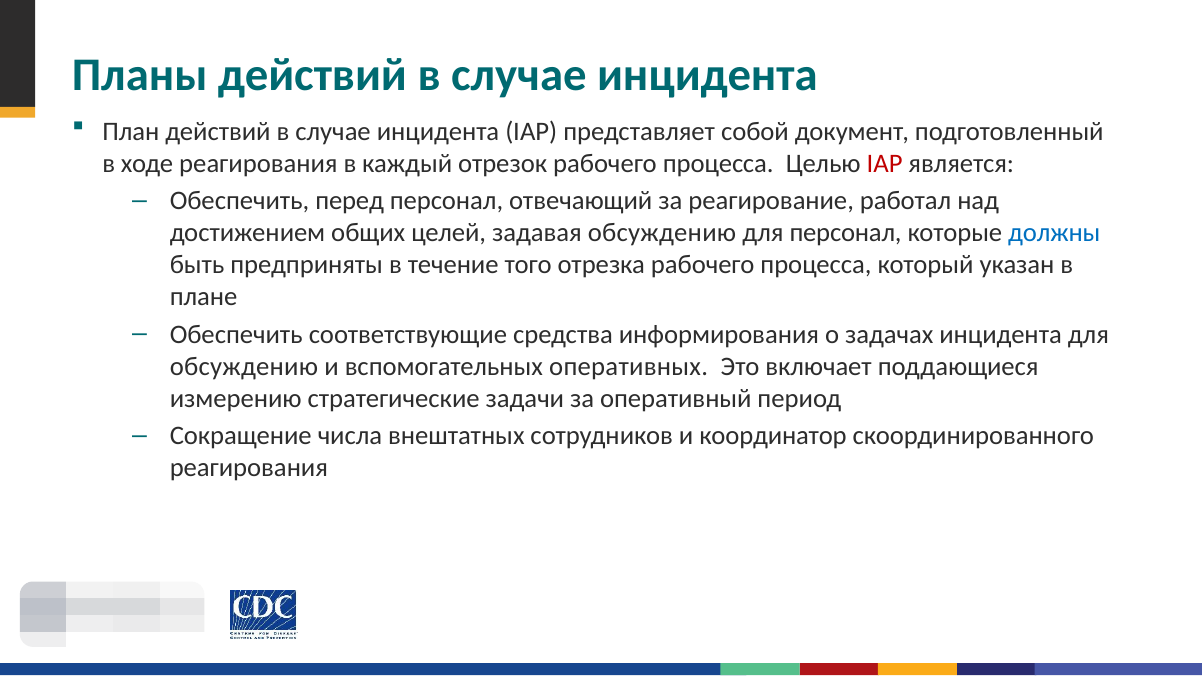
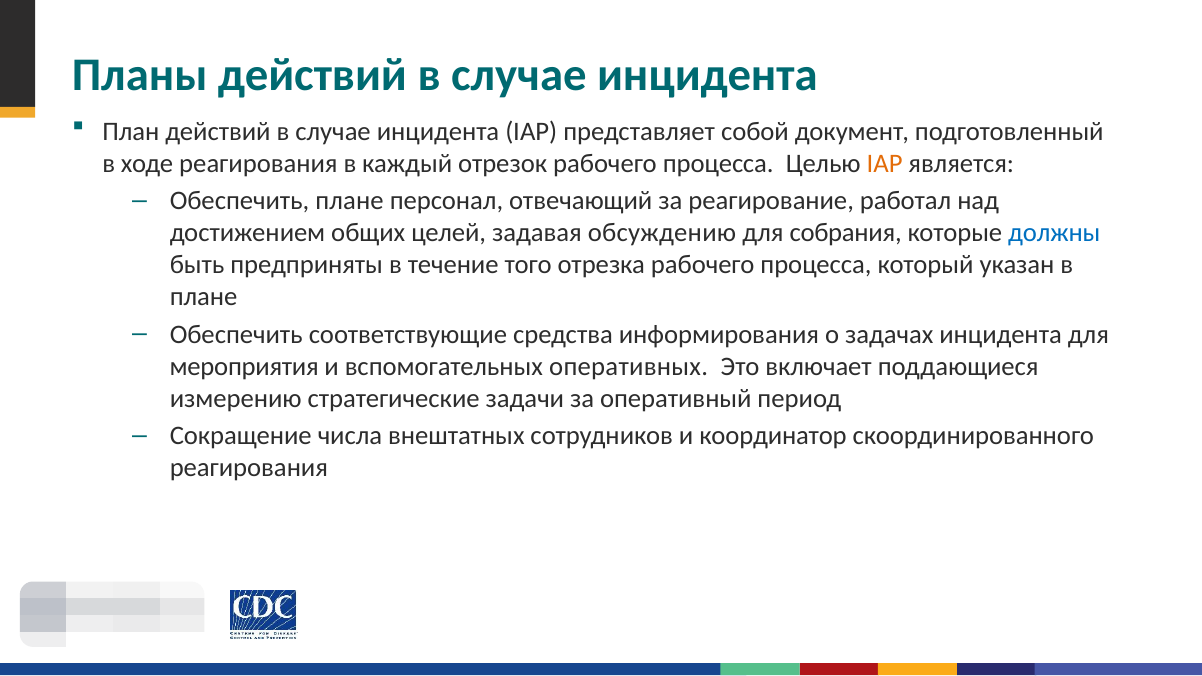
IAP colour: red -> orange (885, 164)
Обеспечить перед: перед -> плане (350, 201)
для персонал: персонал -> собрания (846, 233)
обсуждению: обсуждению -> мероприятия (244, 367)
